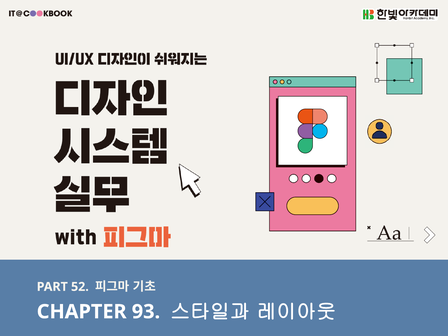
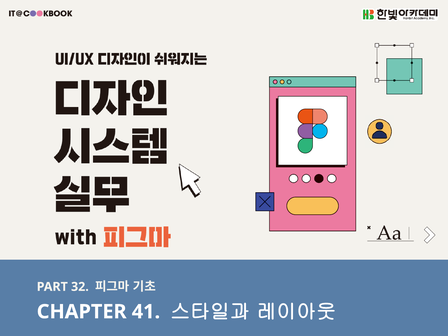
52: 52 -> 32 (80, 287)
93: 93 -> 41 (146, 312)
